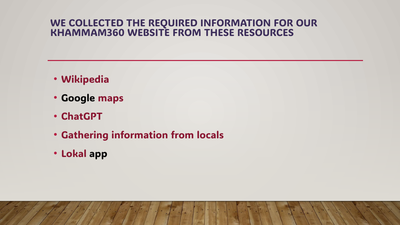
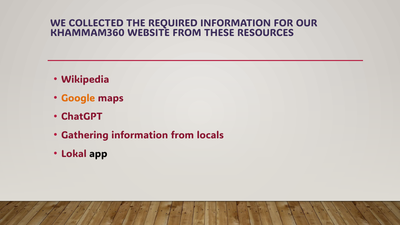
Google colour: black -> orange (78, 98)
